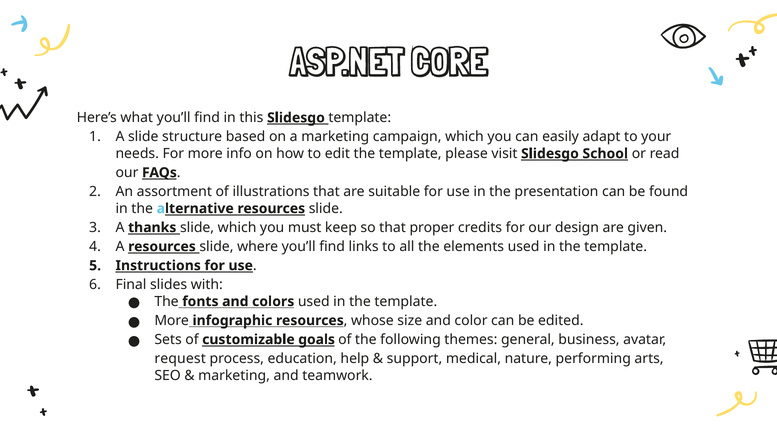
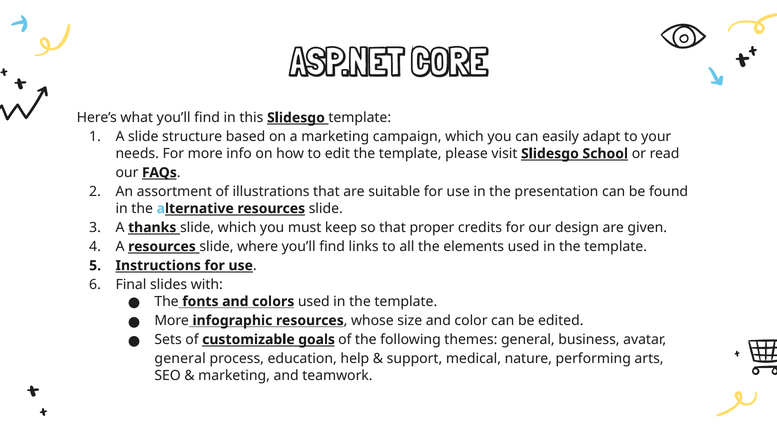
request: request -> general (180, 359)
